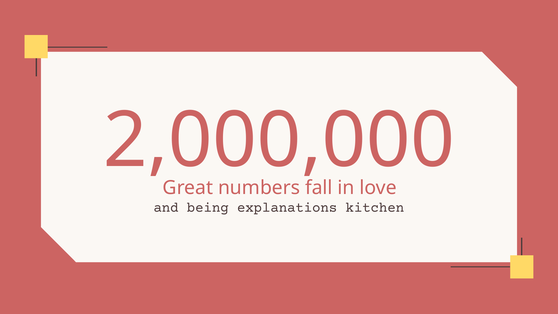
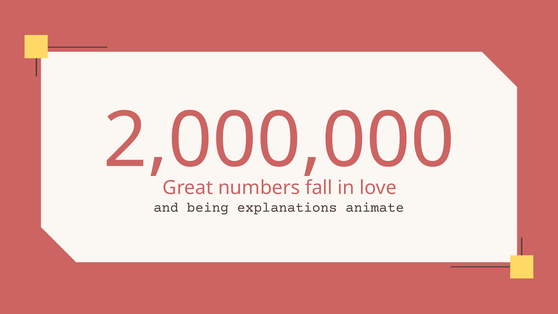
kitchen: kitchen -> animate (375, 207)
